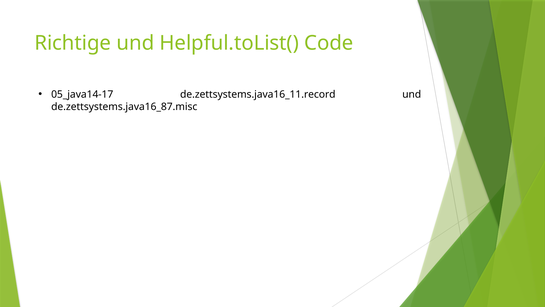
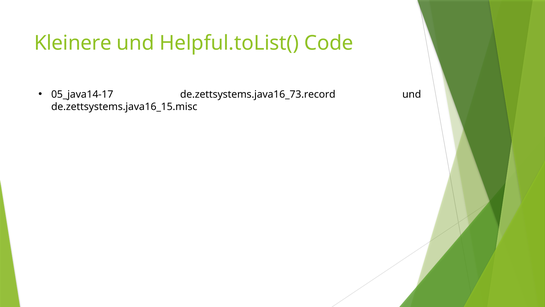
Richtige: Richtige -> Kleinere (73, 43)
de.zettsystems.java16_11.record: de.zettsystems.java16_11.record -> de.zettsystems.java16_73.record (258, 94)
de.zettsystems.java16_87.misc: de.zettsystems.java16_87.misc -> de.zettsystems.java16_15.misc (124, 107)
